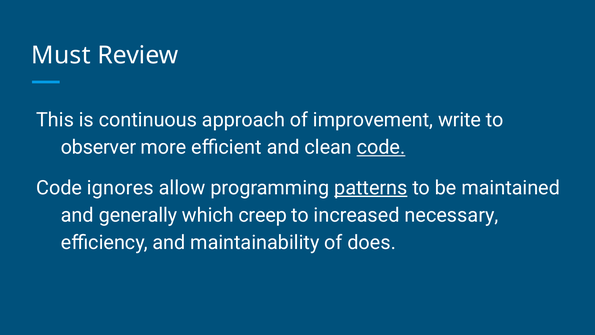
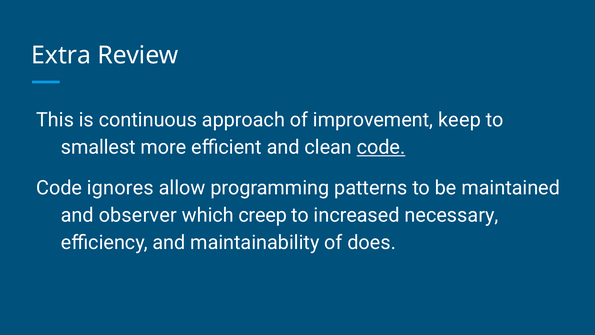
Must: Must -> Extra (61, 55)
write: write -> keep (459, 120)
observer: observer -> smallest (98, 147)
patterns underline: present -> none (371, 188)
generally: generally -> observer (138, 215)
